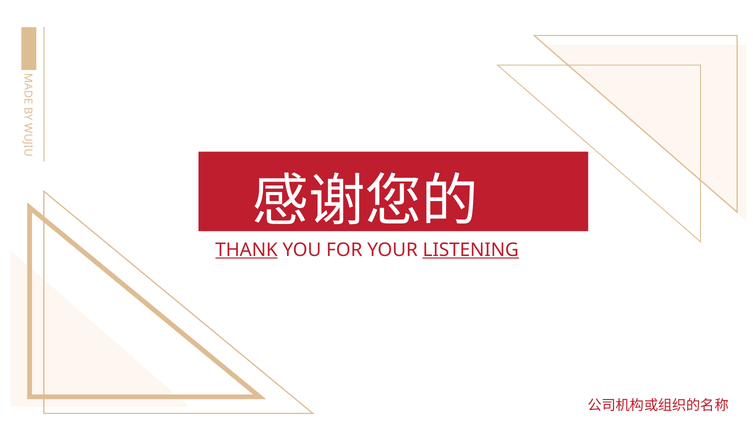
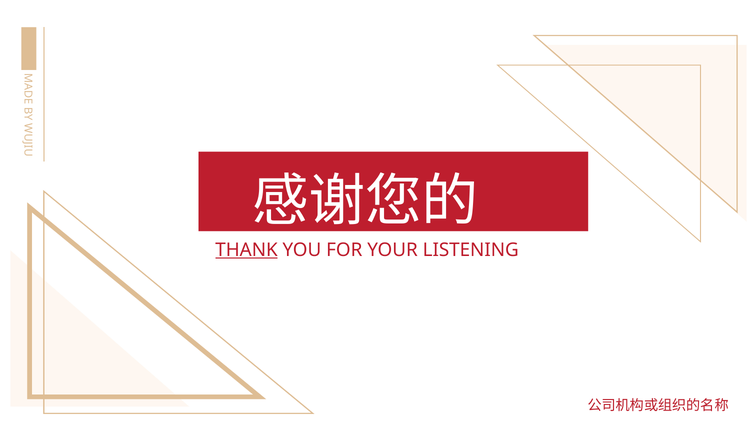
LISTENING underline: present -> none (471, 250)
